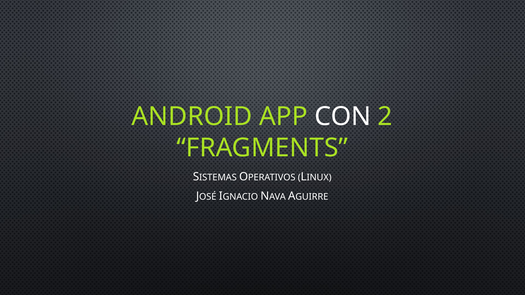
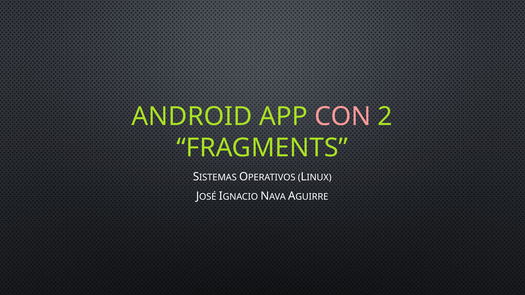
CON colour: white -> pink (343, 117)
